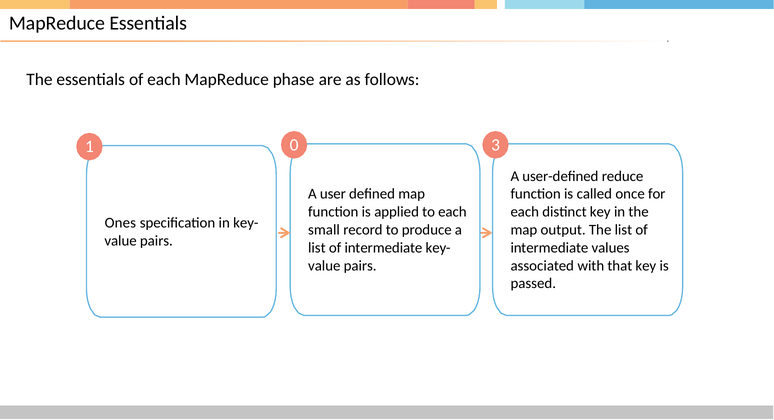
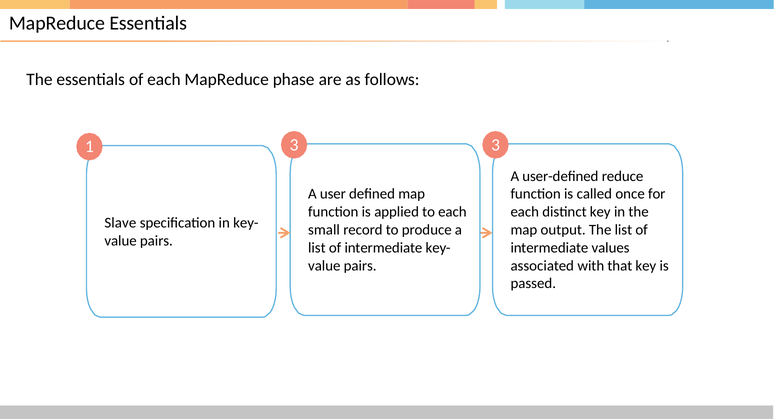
1 0: 0 -> 3 (294, 145)
Ones: Ones -> Slave (120, 223)
